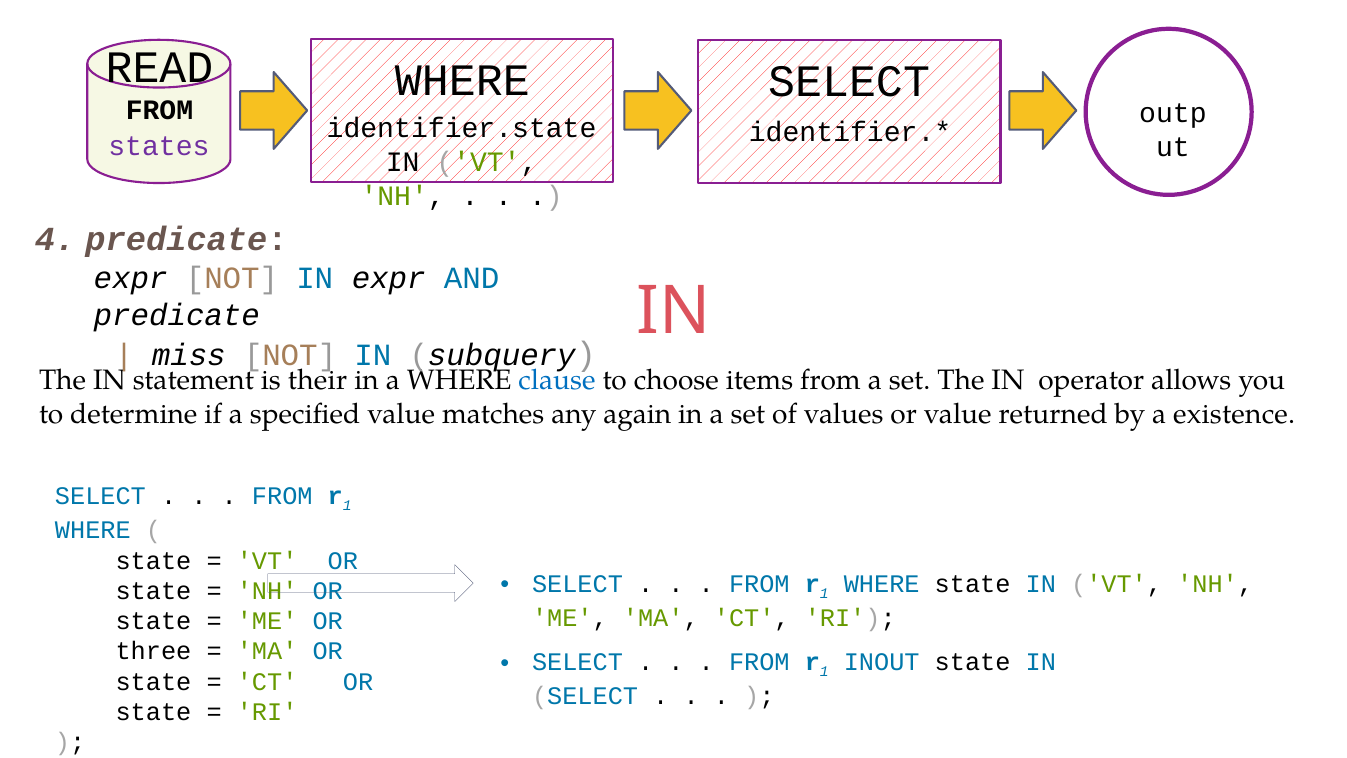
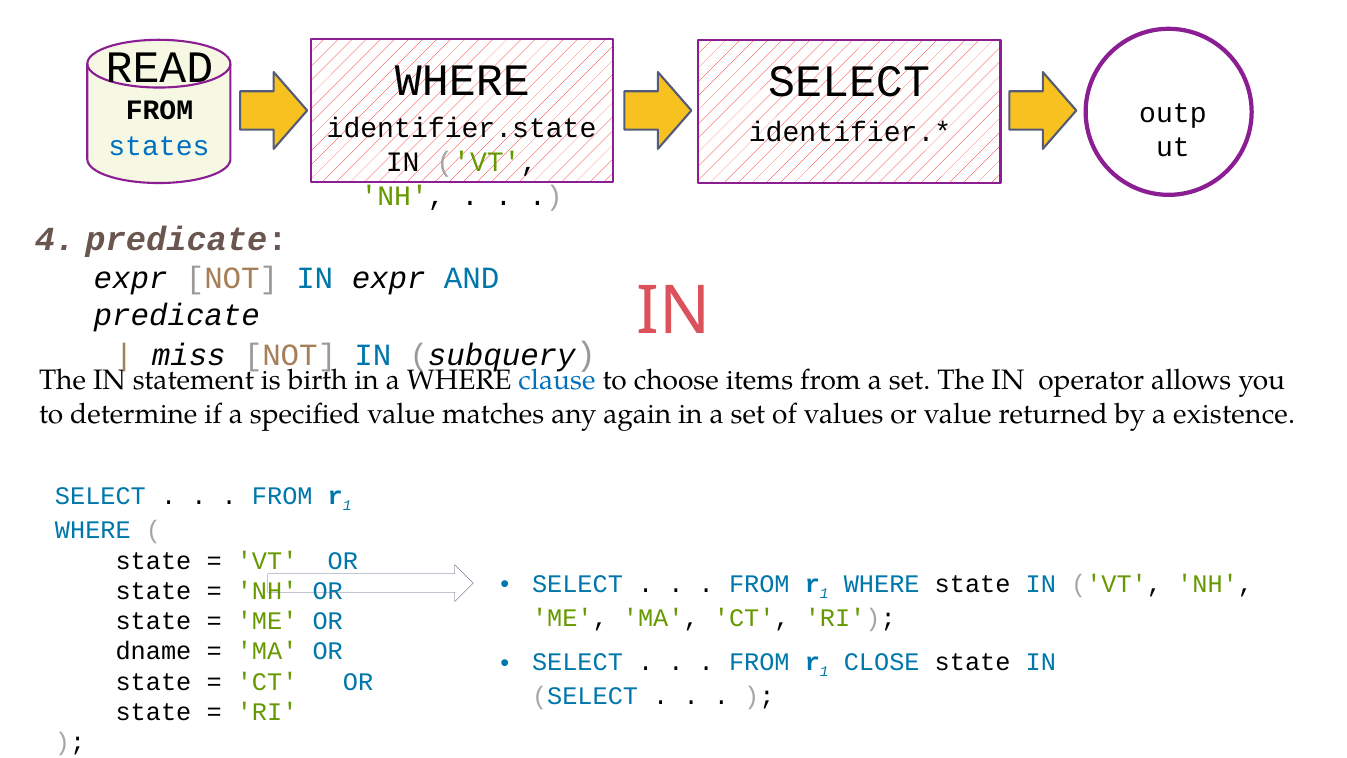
states colour: purple -> blue (159, 147)
their: their -> birth (318, 380)
three: three -> dname (153, 651)
INOUT: INOUT -> CLOSE (882, 662)
